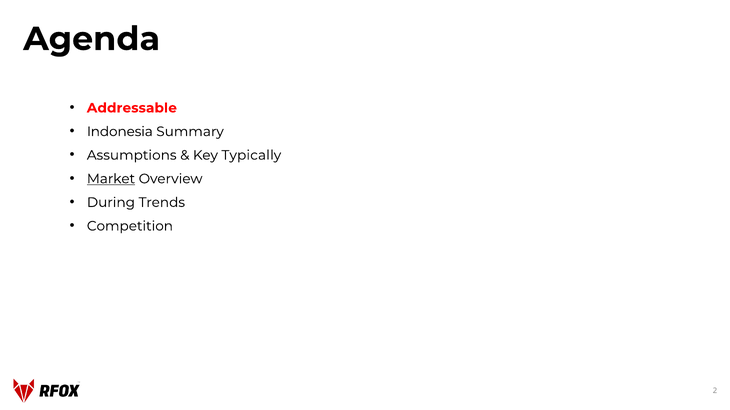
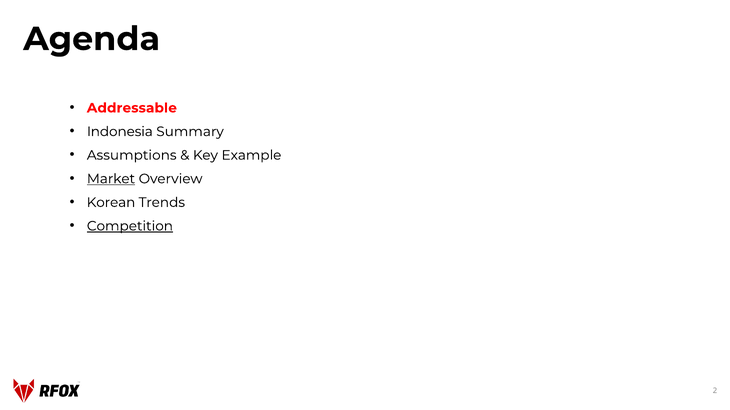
Typically: Typically -> Example (251, 155)
During: During -> Korean (111, 203)
Competition underline: none -> present (130, 226)
